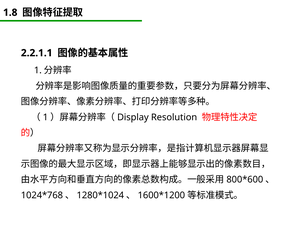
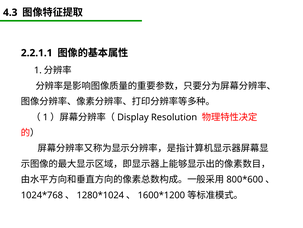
1.8: 1.8 -> 4.3 (10, 12)
